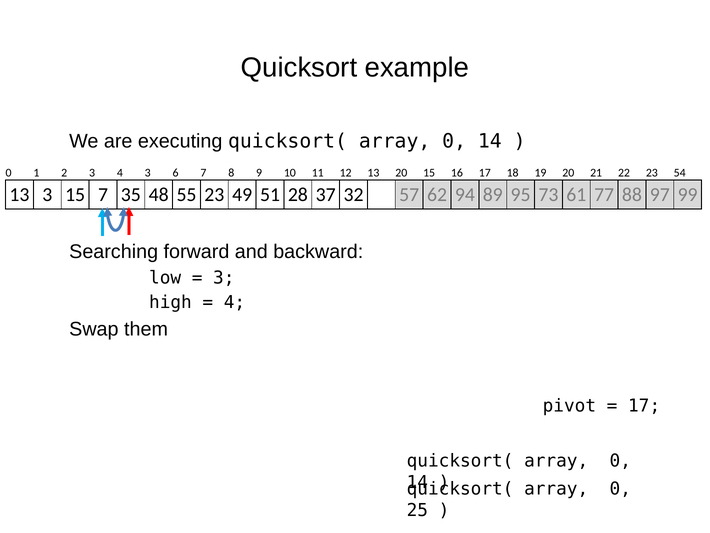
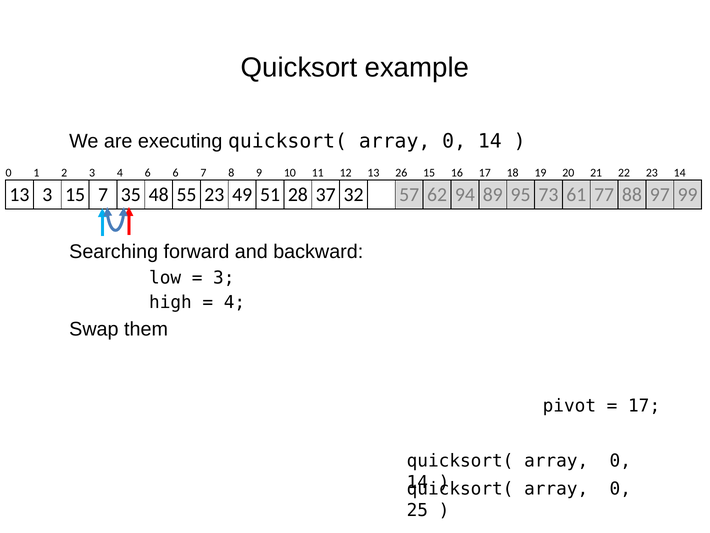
4 3: 3 -> 6 (148, 173)
13 20: 20 -> 26 (401, 173)
23 54: 54 -> 14 (680, 173)
